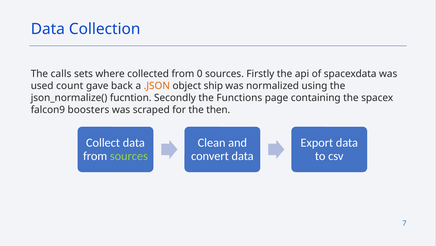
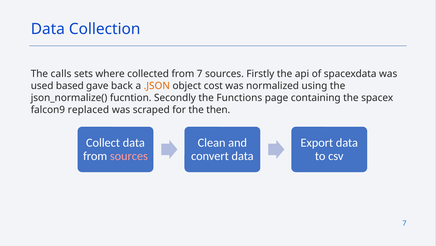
from 0: 0 -> 7 (200, 74)
count: count -> based (70, 86)
ship: ship -> cost (213, 86)
boosters: boosters -> replaced (88, 110)
sources colour: light green -> pink (129, 156)
